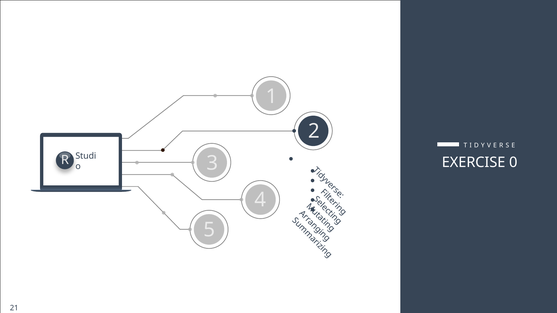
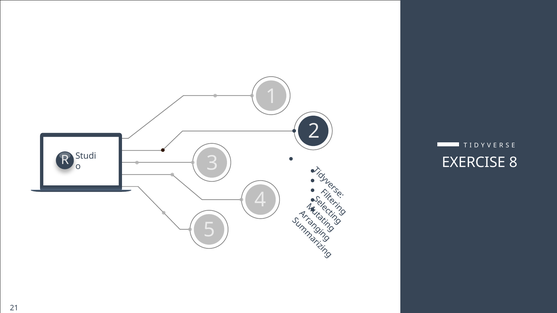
0: 0 -> 8 (513, 162)
